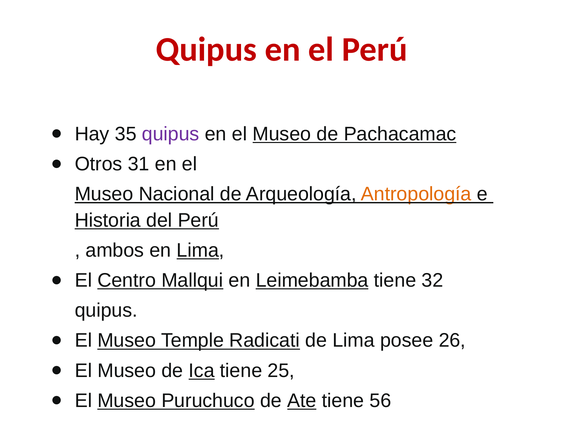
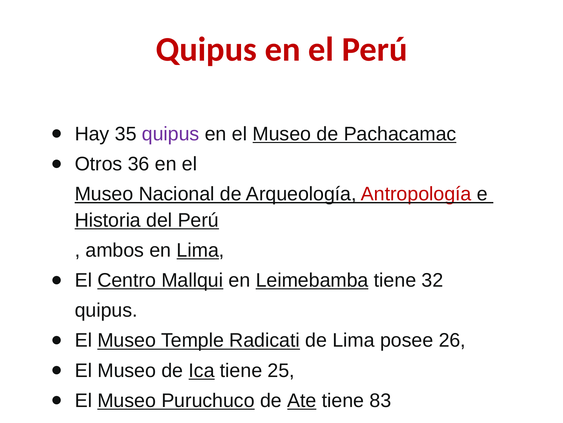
31: 31 -> 36 (139, 164)
Antropología colour: orange -> red (416, 194)
56: 56 -> 83 (380, 400)
